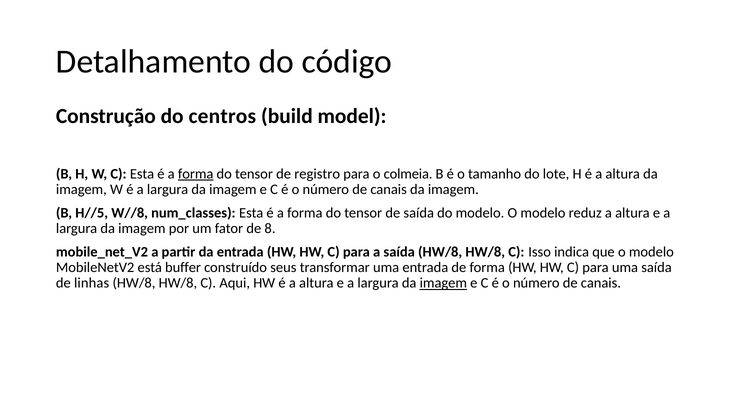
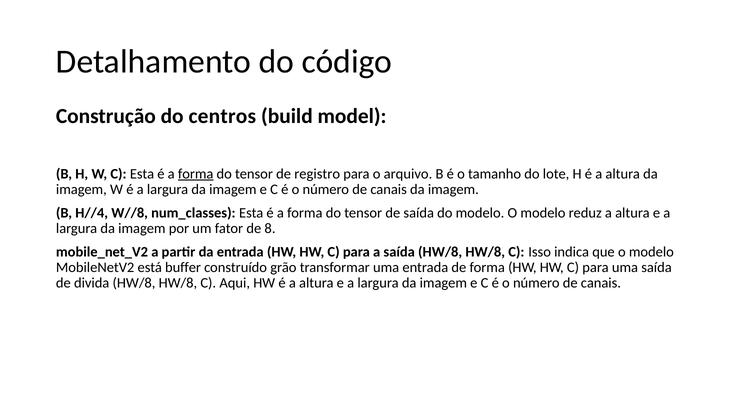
colmeia: colmeia -> arquivo (408, 174)
H//5: H//5 -> H//4 (92, 213)
seus: seus -> grão (283, 267)
linhas: linhas -> divida (92, 283)
imagem underline: present -> none (443, 283)
